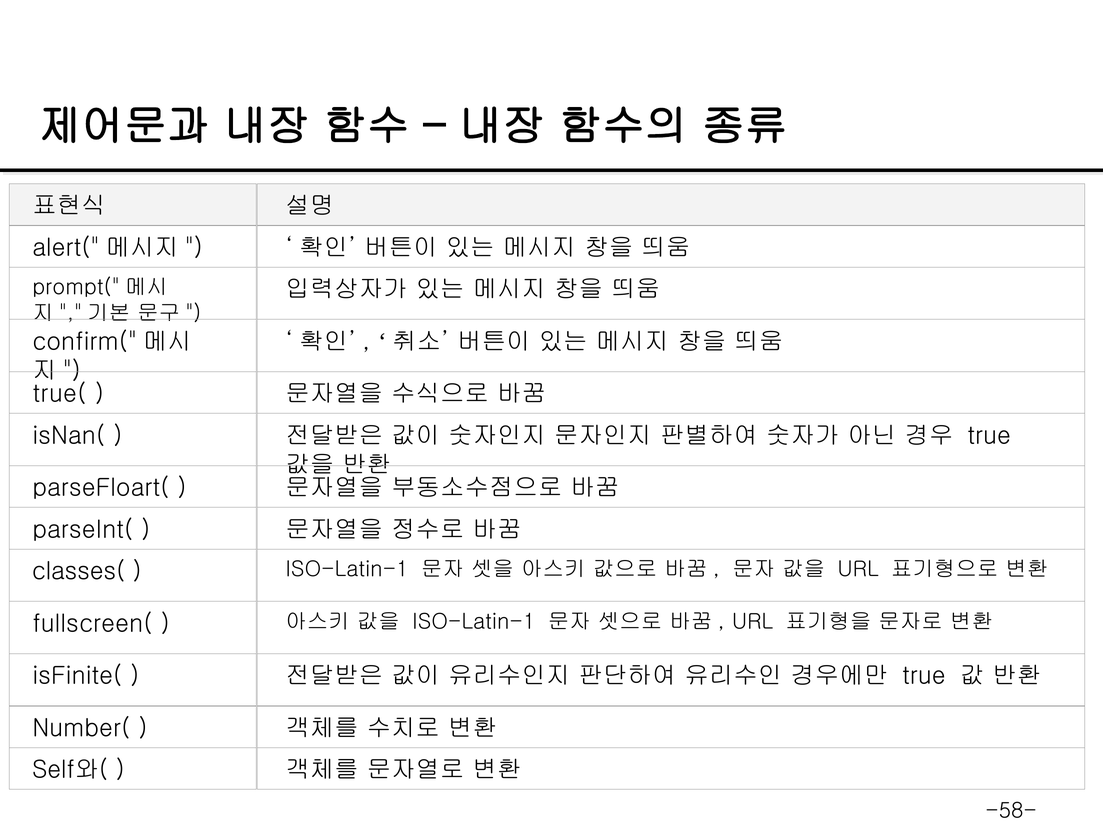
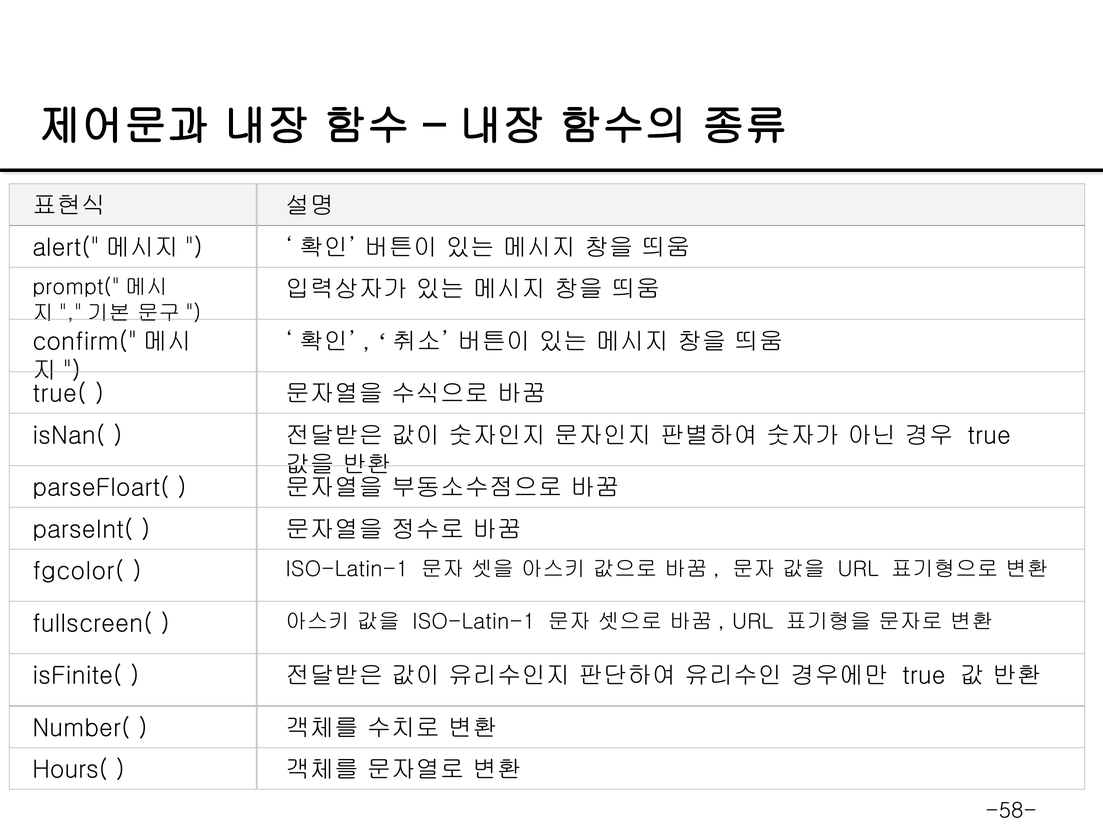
classes(: classes( -> fgcolor( (78, 571)
Self와(: Self와( -> Hours( (70, 770)
